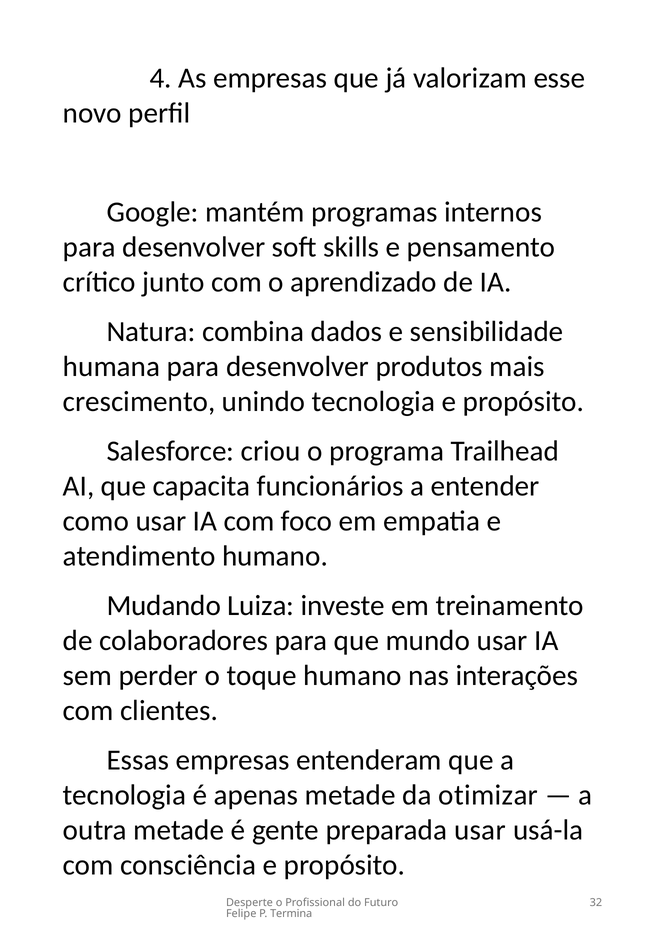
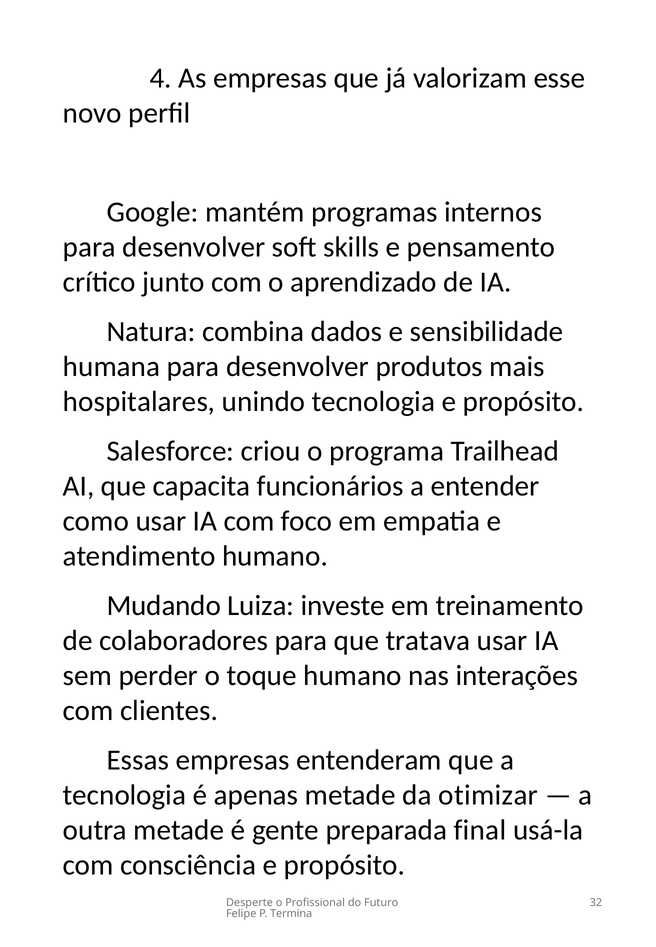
crescimento: crescimento -> hospitalares (139, 402)
mundo: mundo -> tratava (428, 641)
preparada usar: usar -> final (480, 830)
